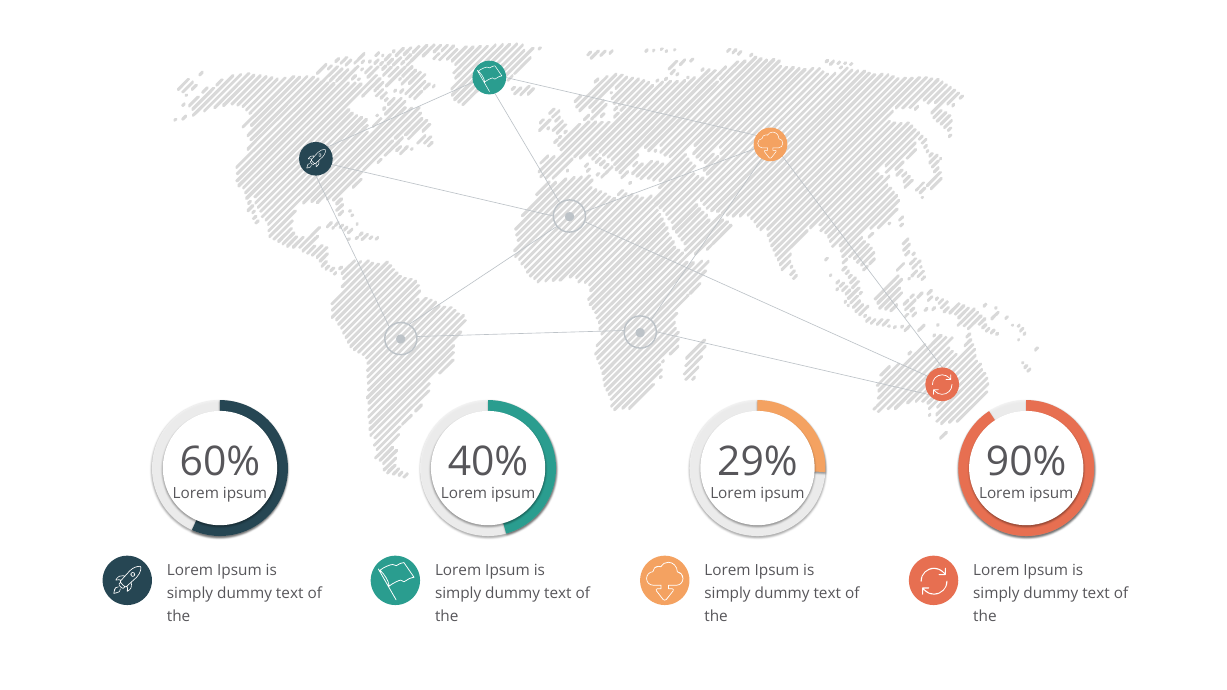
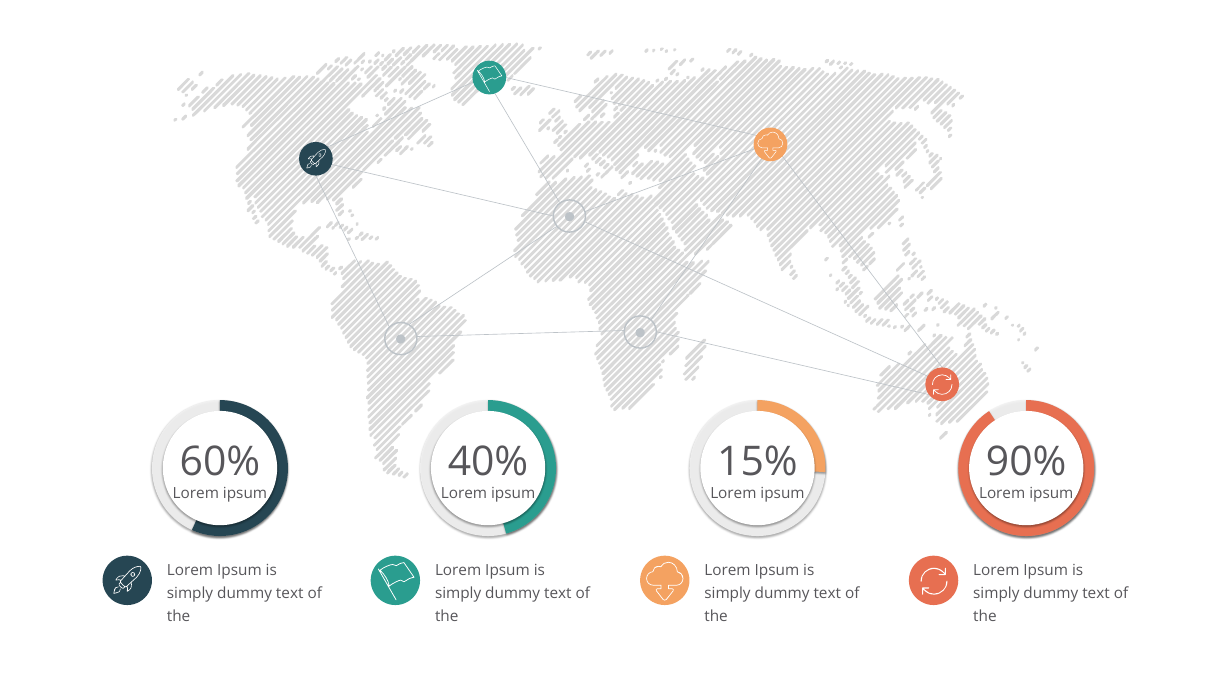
29%: 29% -> 15% (757, 462)
